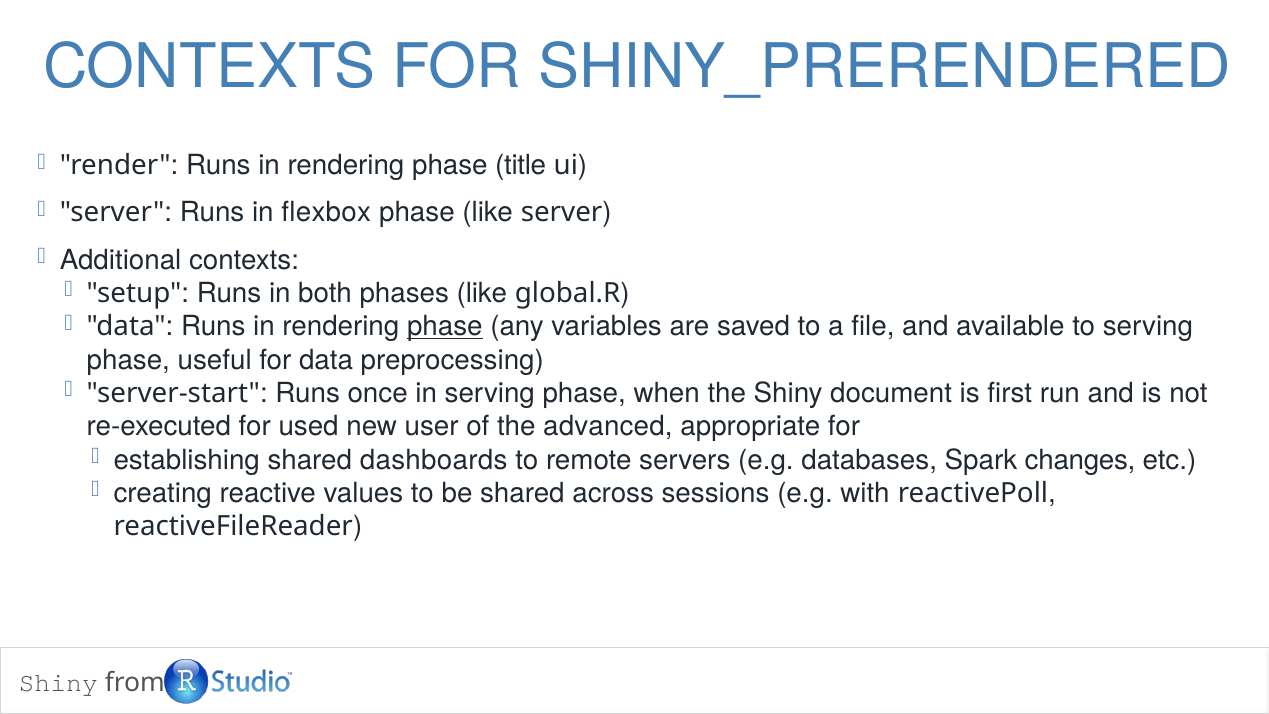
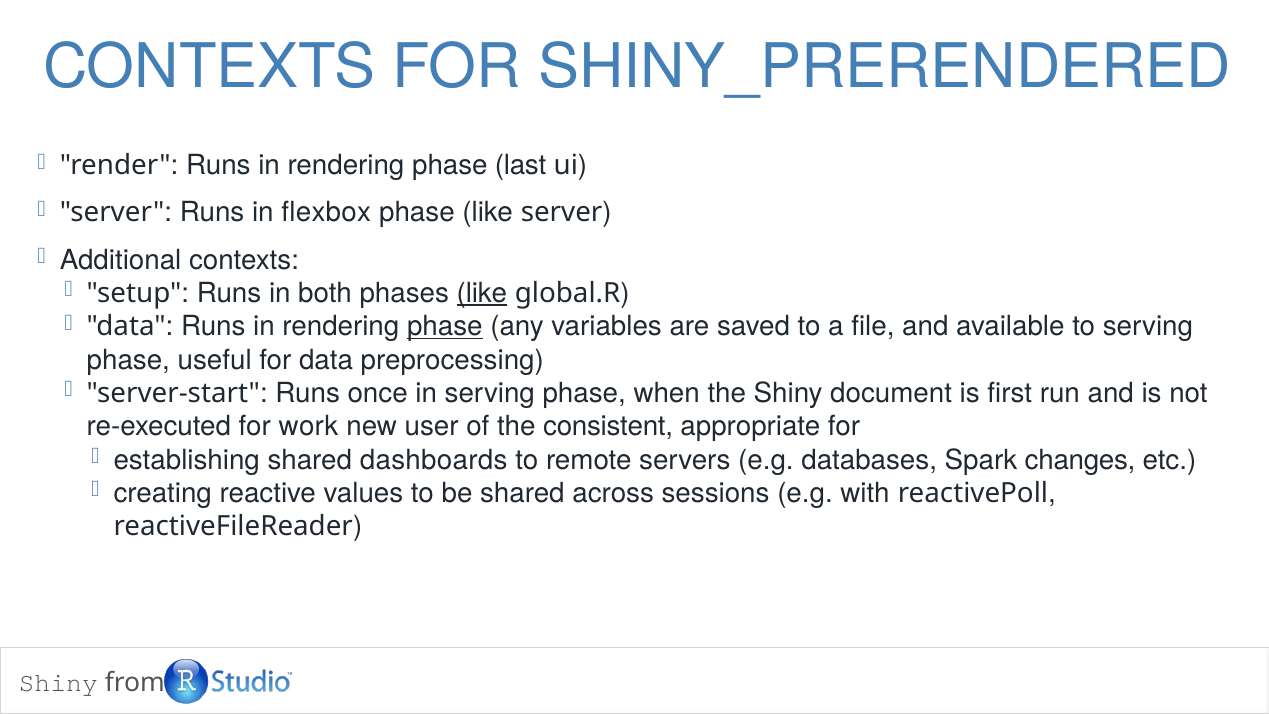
title: title -> last (521, 166)
like underline: none -> present (482, 293)
used: used -> work (308, 427)
advanced: advanced -> consistent (608, 427)
